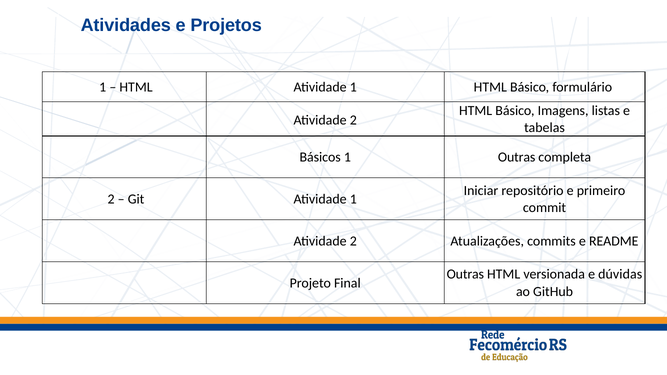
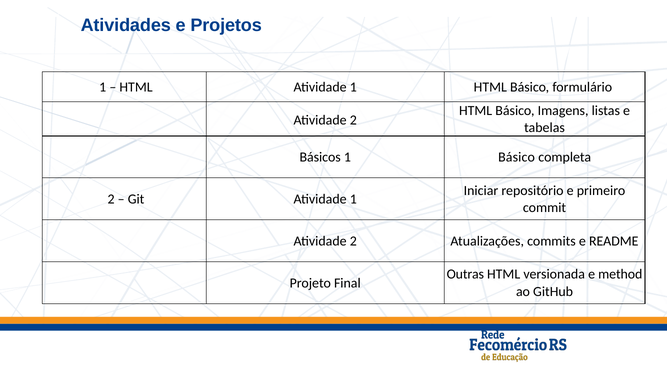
1 Outras: Outras -> Básico (517, 157)
dúvidas: dúvidas -> method (620, 275)
